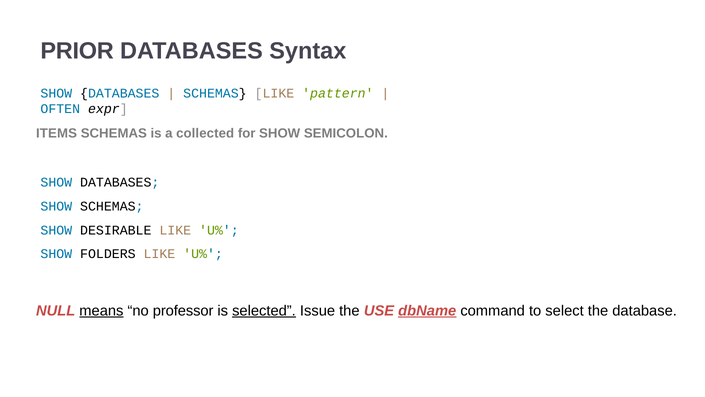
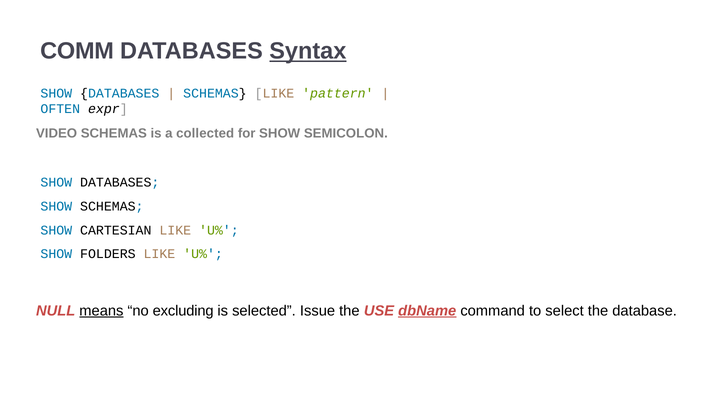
PRIOR: PRIOR -> COMM (77, 51)
Syntax underline: none -> present (308, 51)
ITEMS: ITEMS -> VIDEO (57, 133)
DESIRABLE: DESIRABLE -> CARTESIAN (116, 230)
professor: professor -> excluding (183, 310)
selected underline: present -> none (264, 310)
